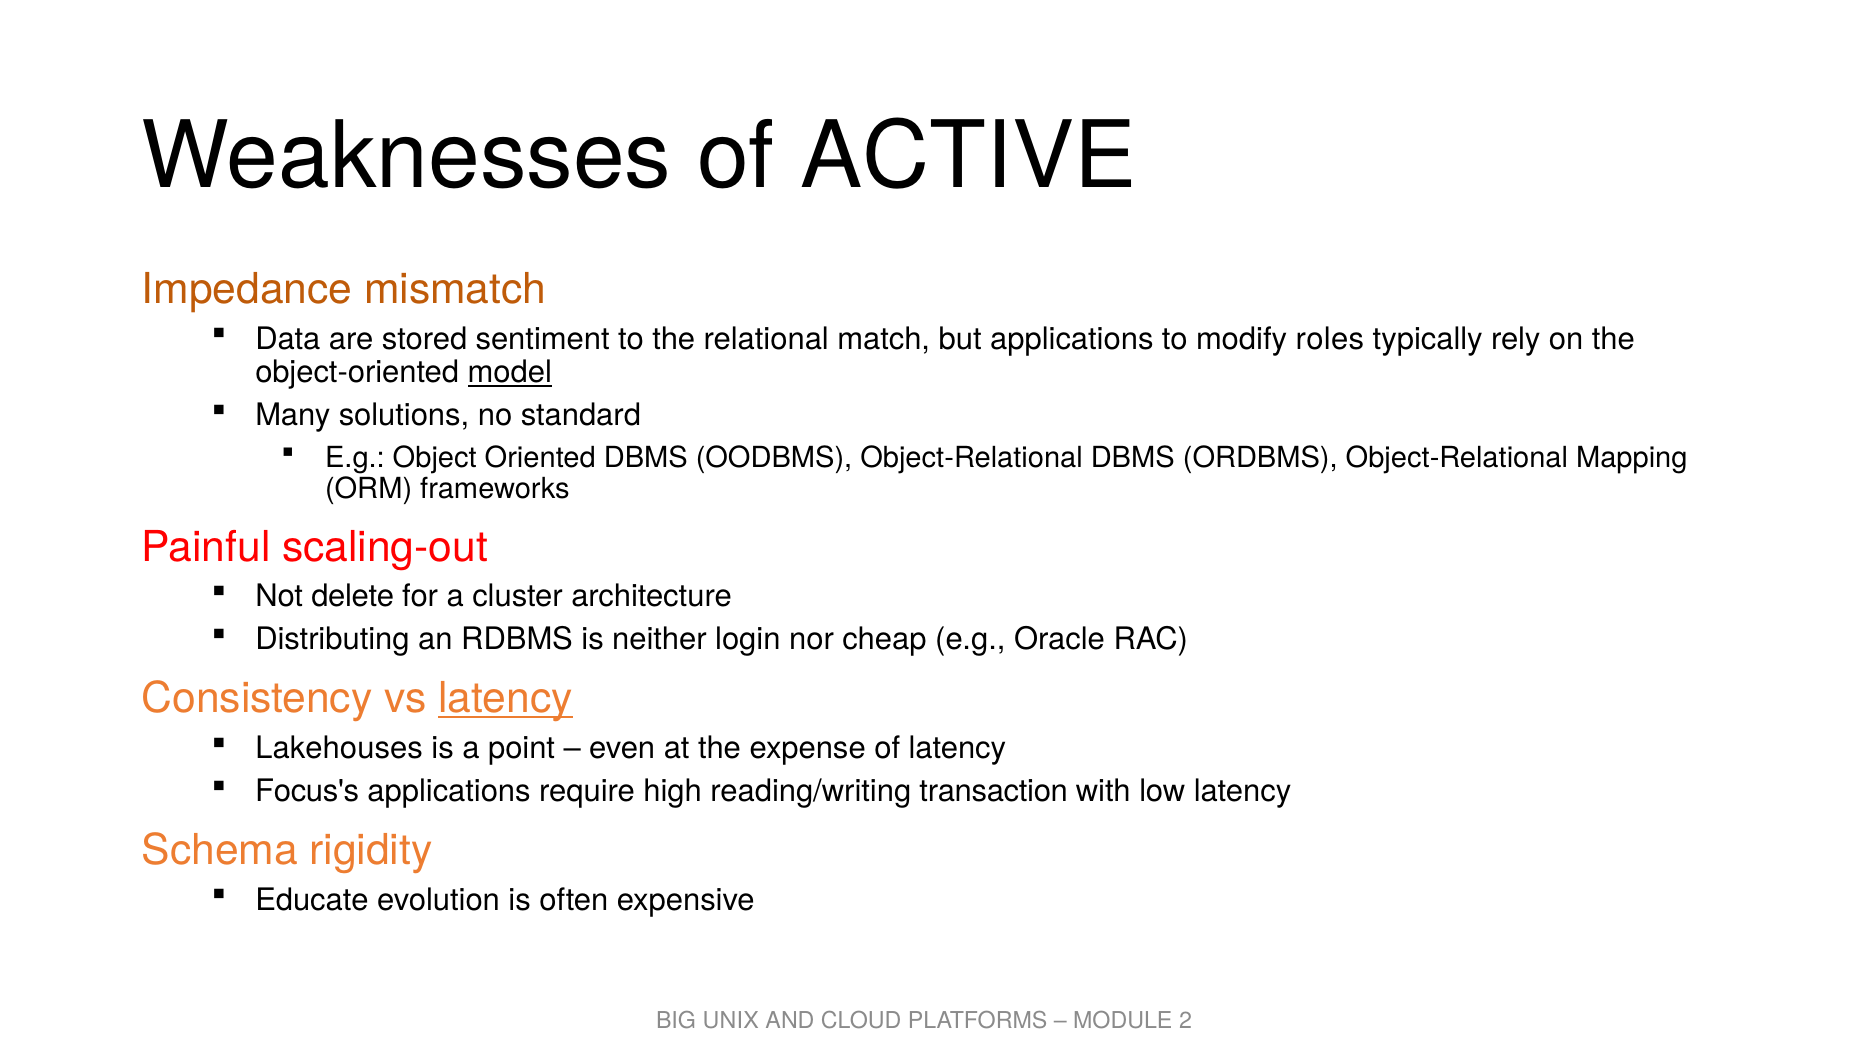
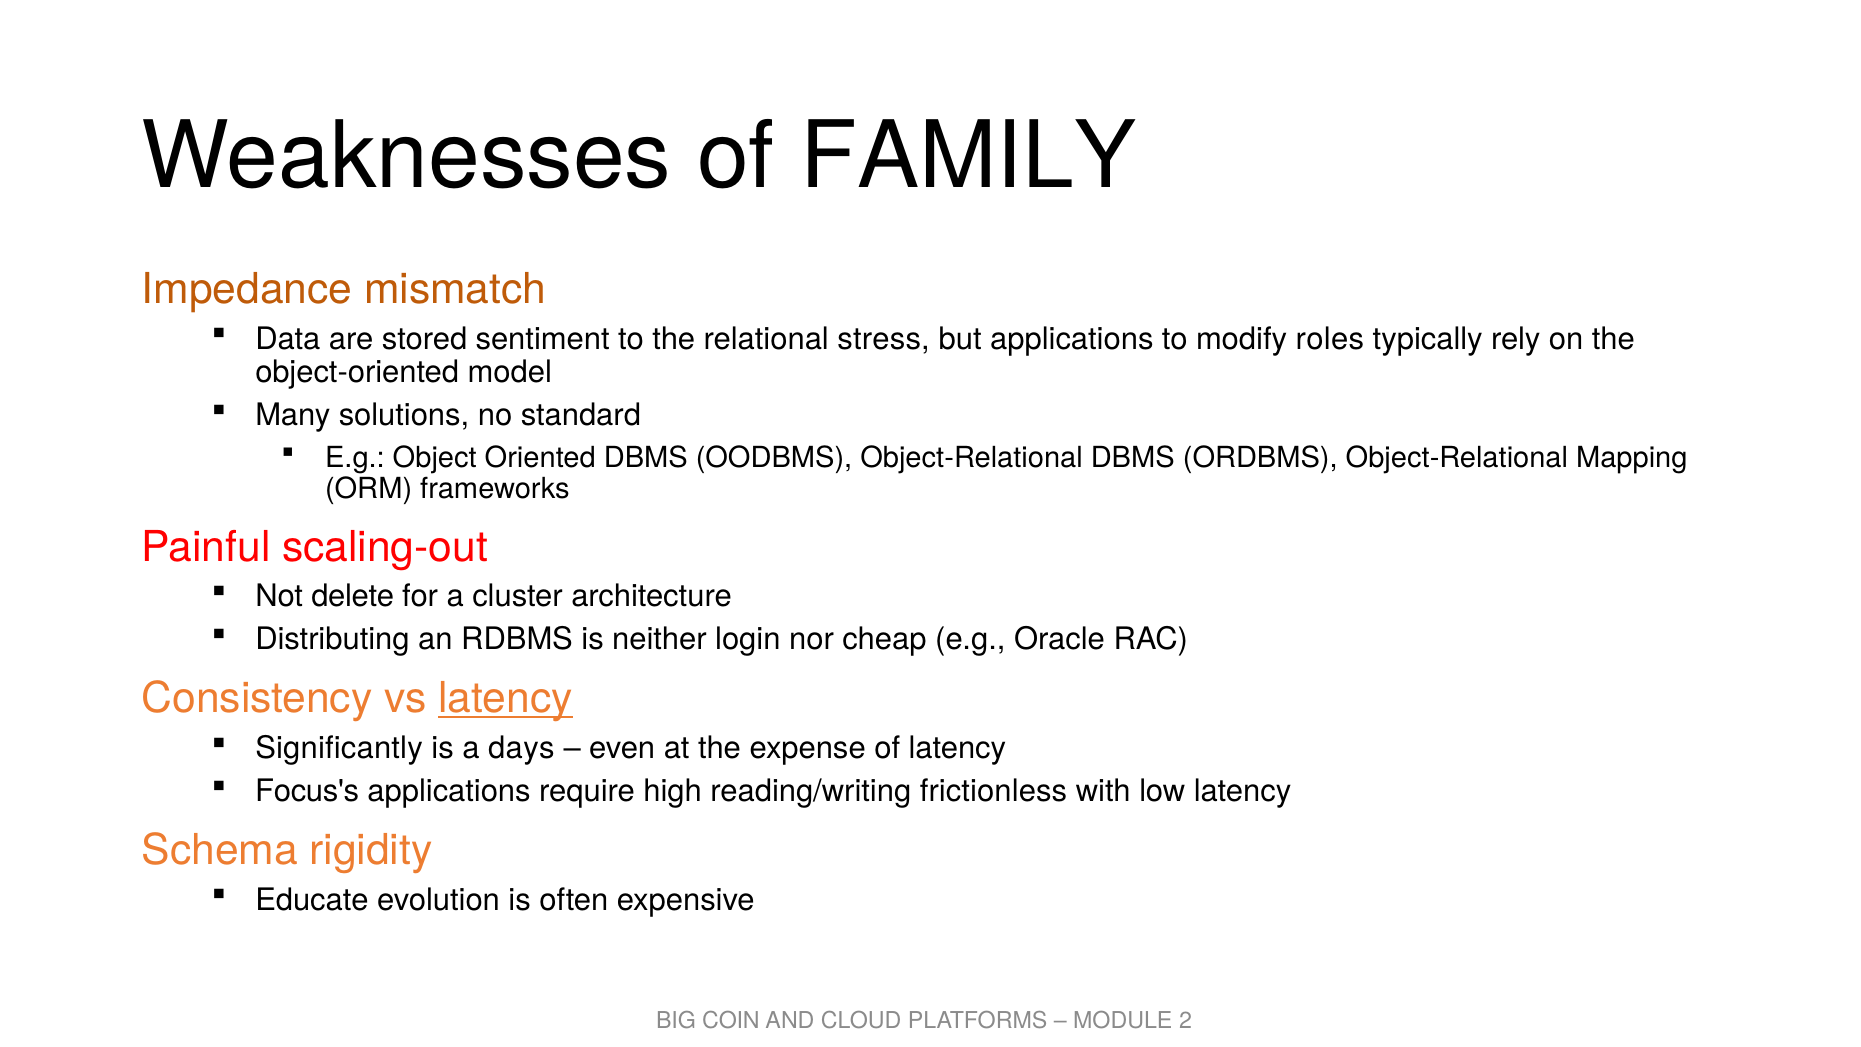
ACTIVE: ACTIVE -> FAMILY (969, 156)
match: match -> stress (884, 339)
model underline: present -> none (510, 372)
Lakehouses: Lakehouses -> Significantly (339, 748)
point: point -> days (521, 748)
transaction: transaction -> frictionless (993, 791)
UNIX: UNIX -> COIN (731, 1021)
